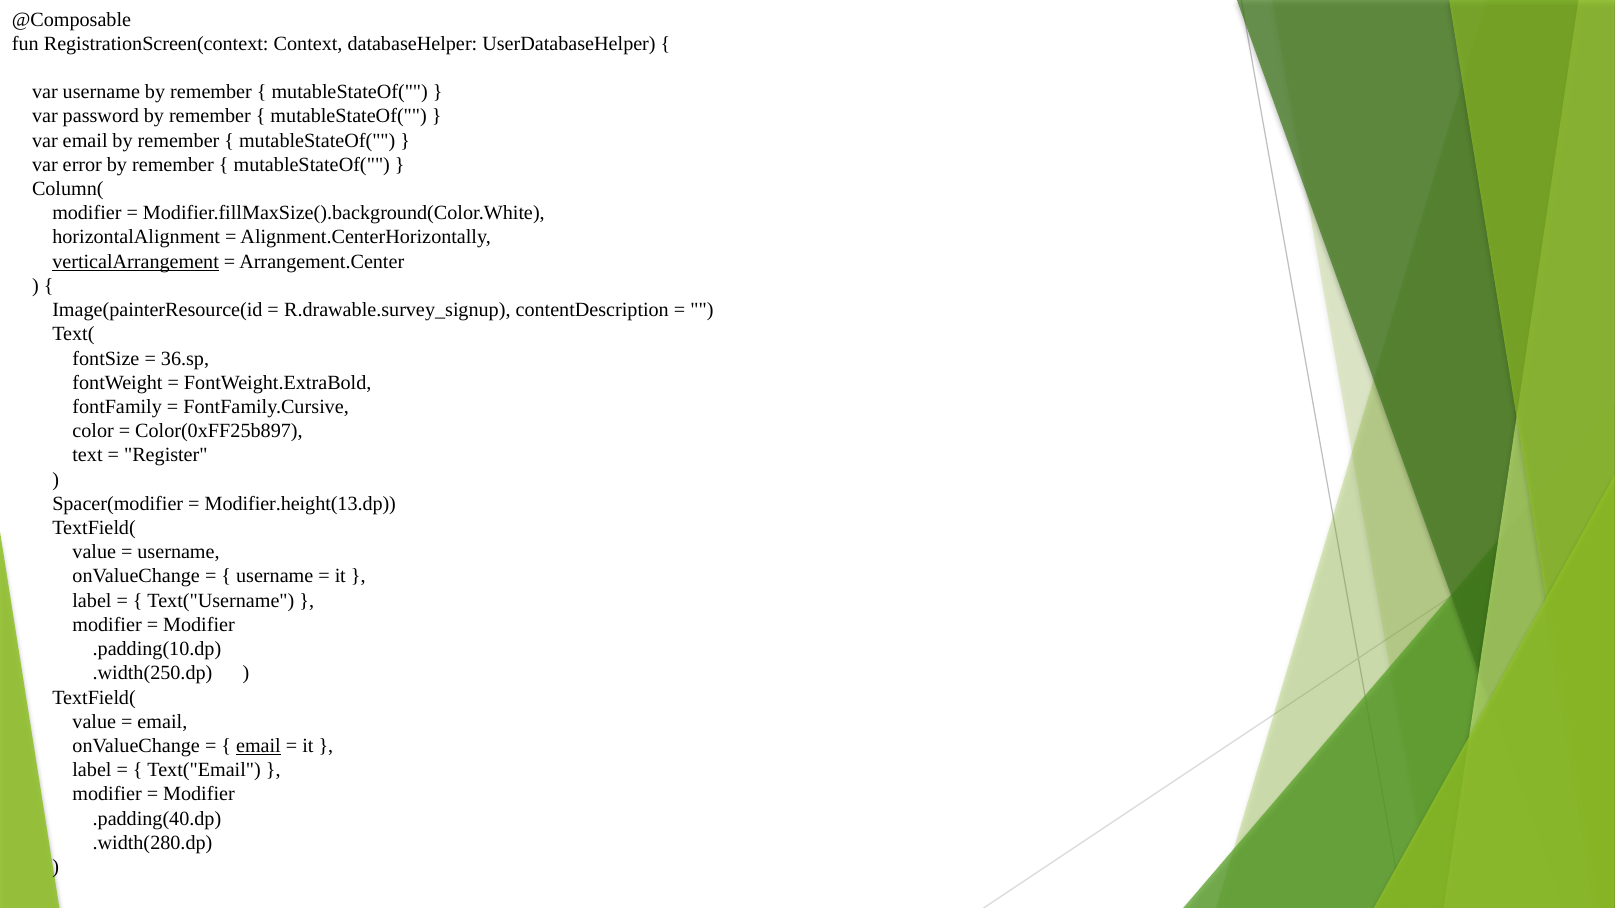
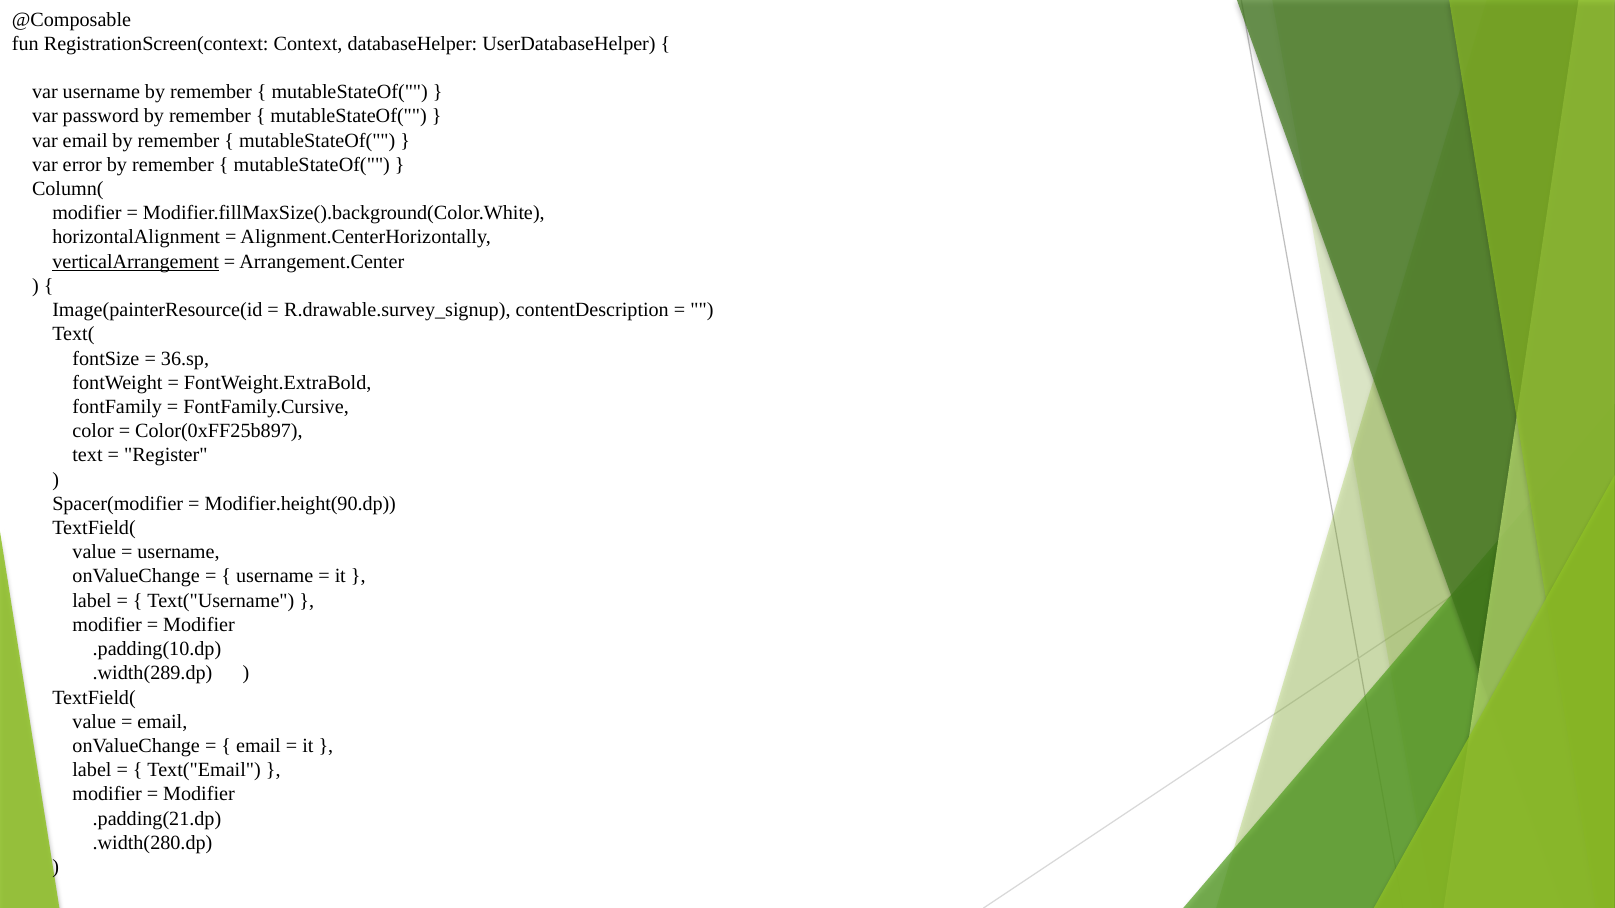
Modifier.height(13.dp: Modifier.height(13.dp -> Modifier.height(90.dp (300, 504)
.width(250.dp: .width(250.dp -> .width(289.dp (153, 673)
email underline: present -> none (258, 746)
.padding(40.dp: .padding(40.dp -> .padding(21.dp (157, 819)
